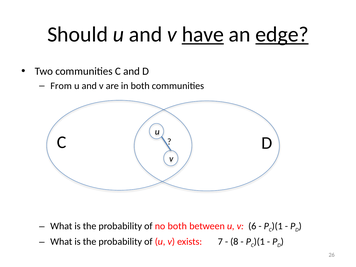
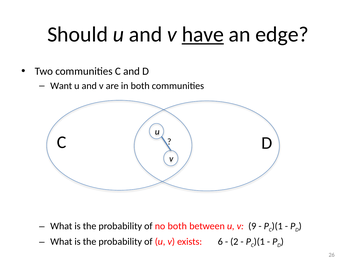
edge underline: present -> none (282, 34)
From: From -> Want (61, 86)
6: 6 -> 9 (252, 226)
7: 7 -> 6 (220, 242)
8: 8 -> 2 (234, 242)
